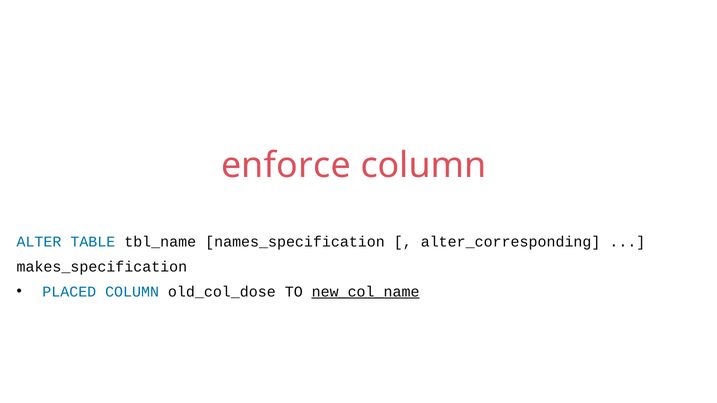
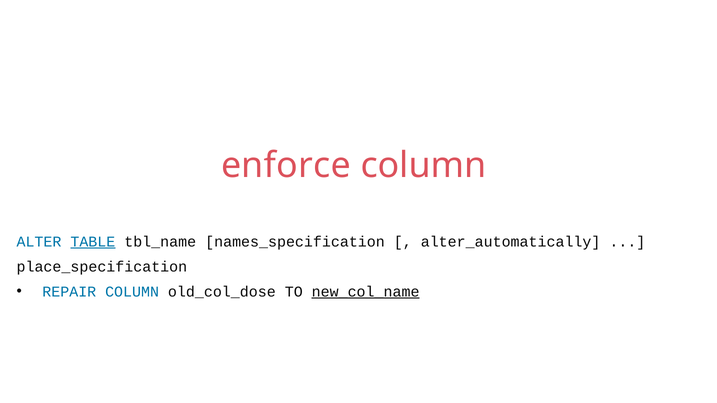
TABLE underline: none -> present (93, 242)
alter_corresponding: alter_corresponding -> alter_automatically (511, 242)
makes_specification: makes_specification -> place_specification (102, 267)
PLACED: PLACED -> REPAIR (69, 292)
